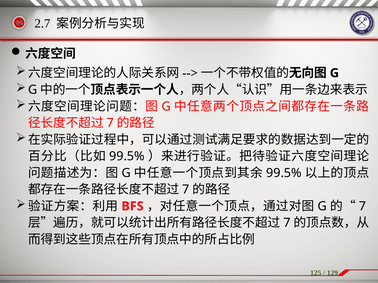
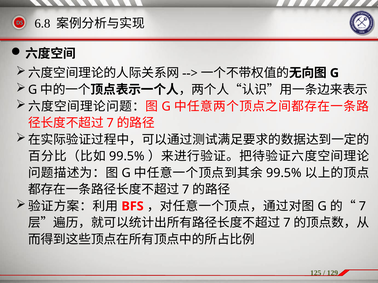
2.7: 2.7 -> 6.8 (42, 24)
